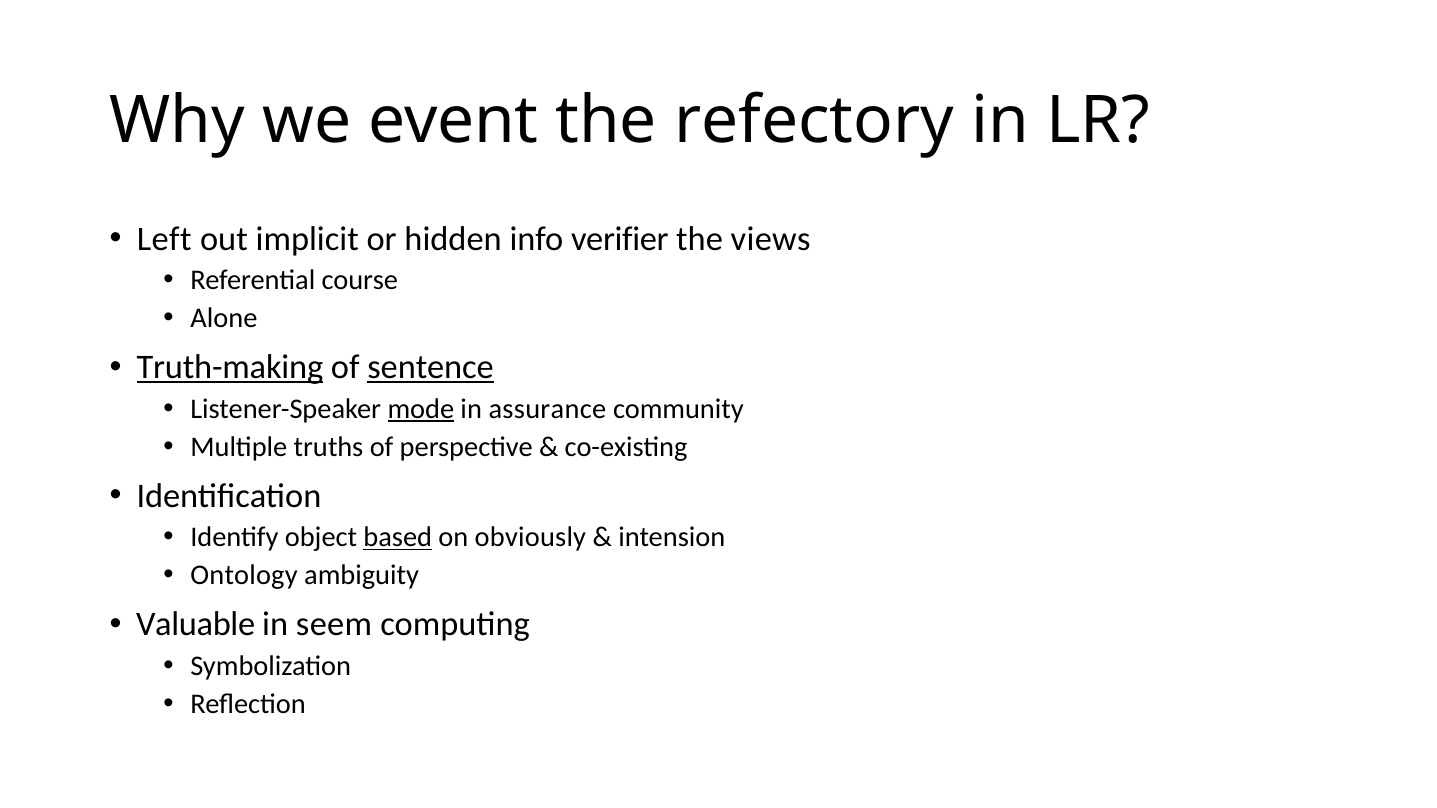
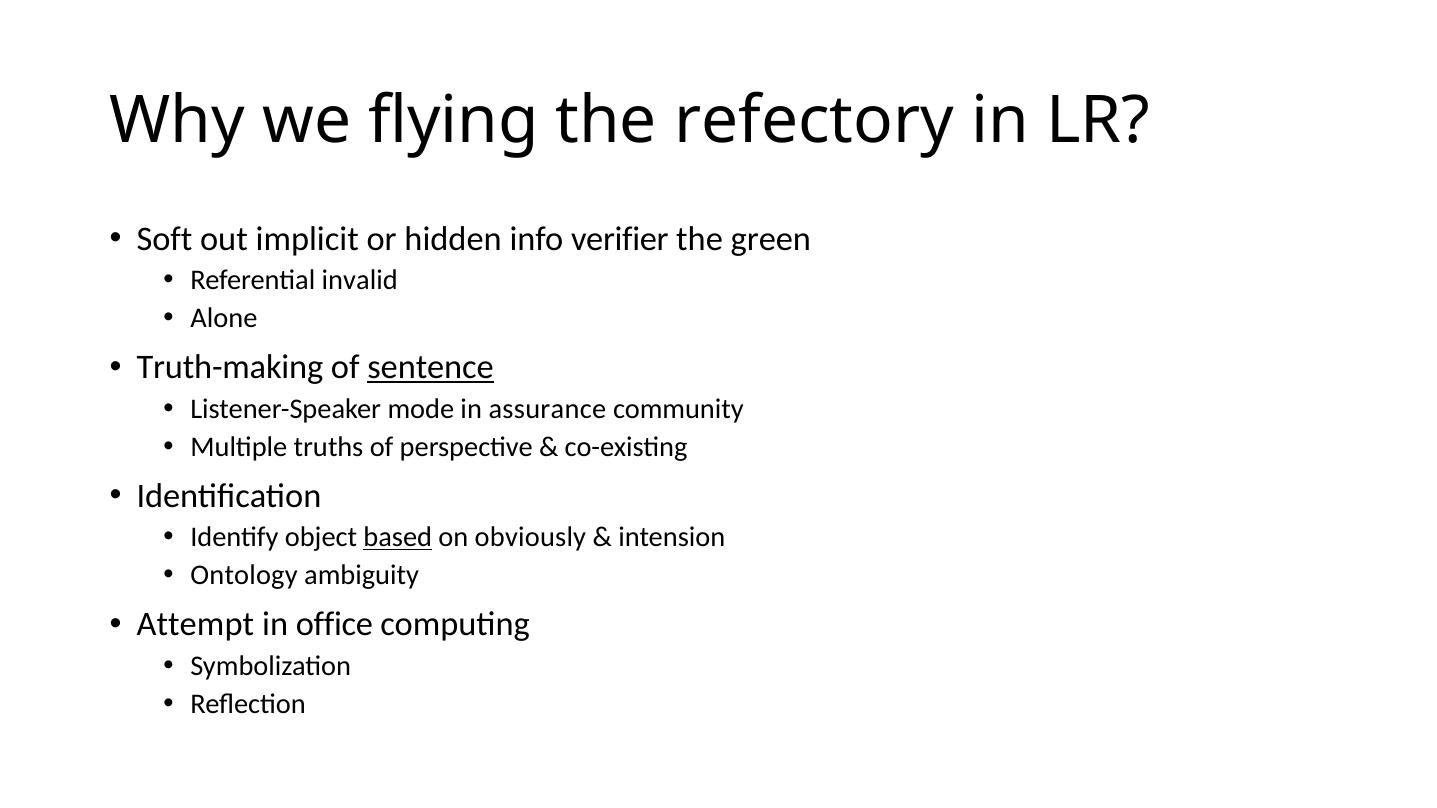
event: event -> flying (453, 121)
Left: Left -> Soft (164, 239)
views: views -> green (771, 239)
course: course -> invalid (360, 280)
Truth-making underline: present -> none (230, 367)
mode underline: present -> none (421, 409)
Valuable: Valuable -> Attempt (195, 625)
seem: seem -> office (334, 625)
